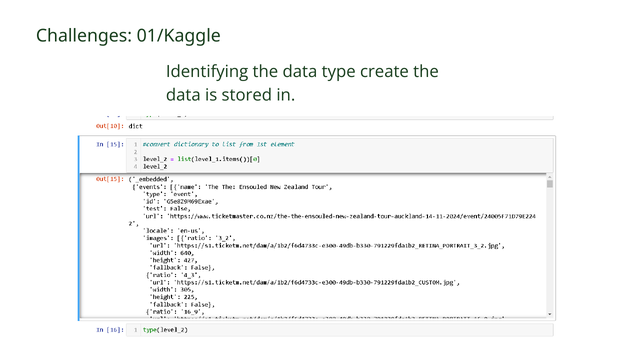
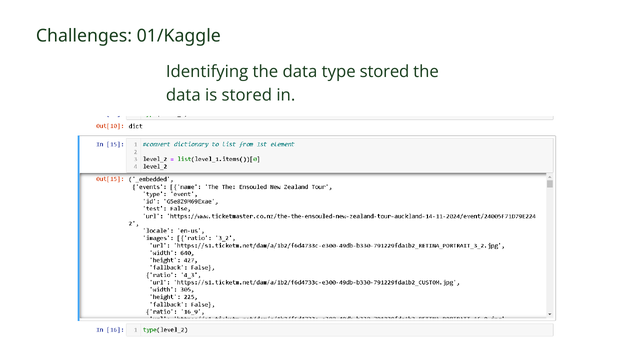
type create: create -> stored (385, 72)
